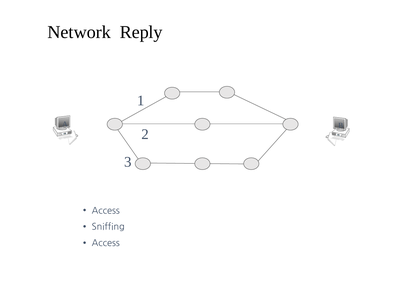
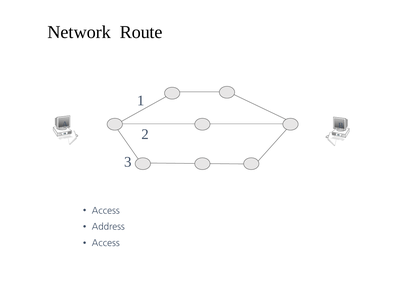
Reply: Reply -> Route (141, 32)
Sniffing: Sniffing -> Address (108, 227)
